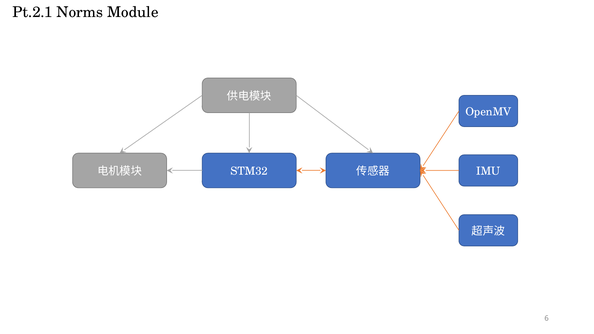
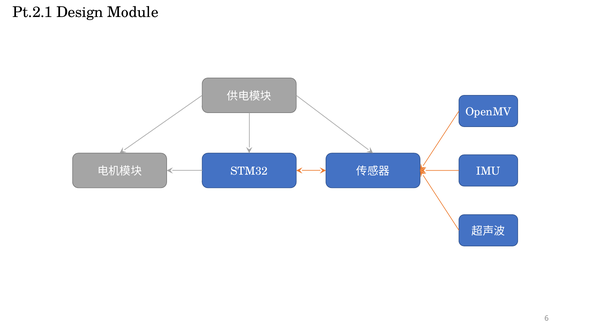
Norms: Norms -> Design (80, 12)
